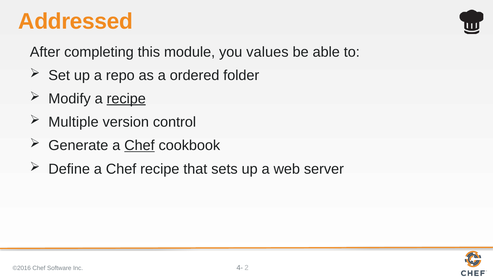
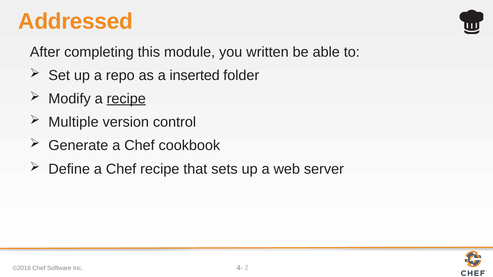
values: values -> written (267, 52)
ordered: ordered -> inserted (195, 75)
Chef underline: present -> none (139, 146)
